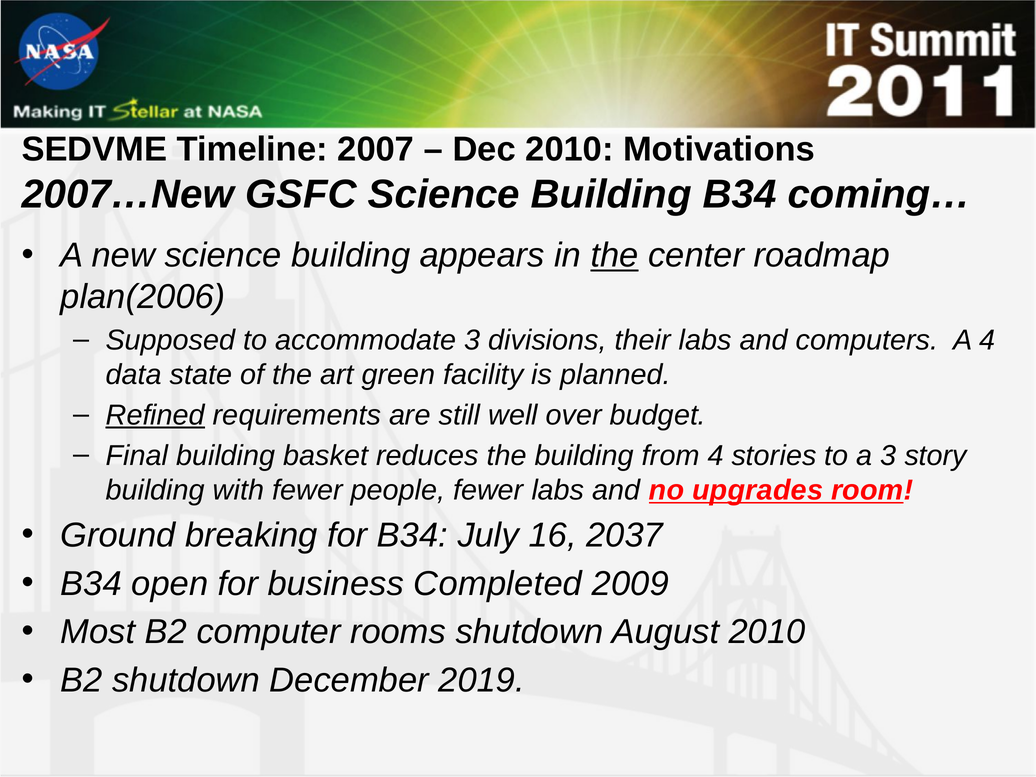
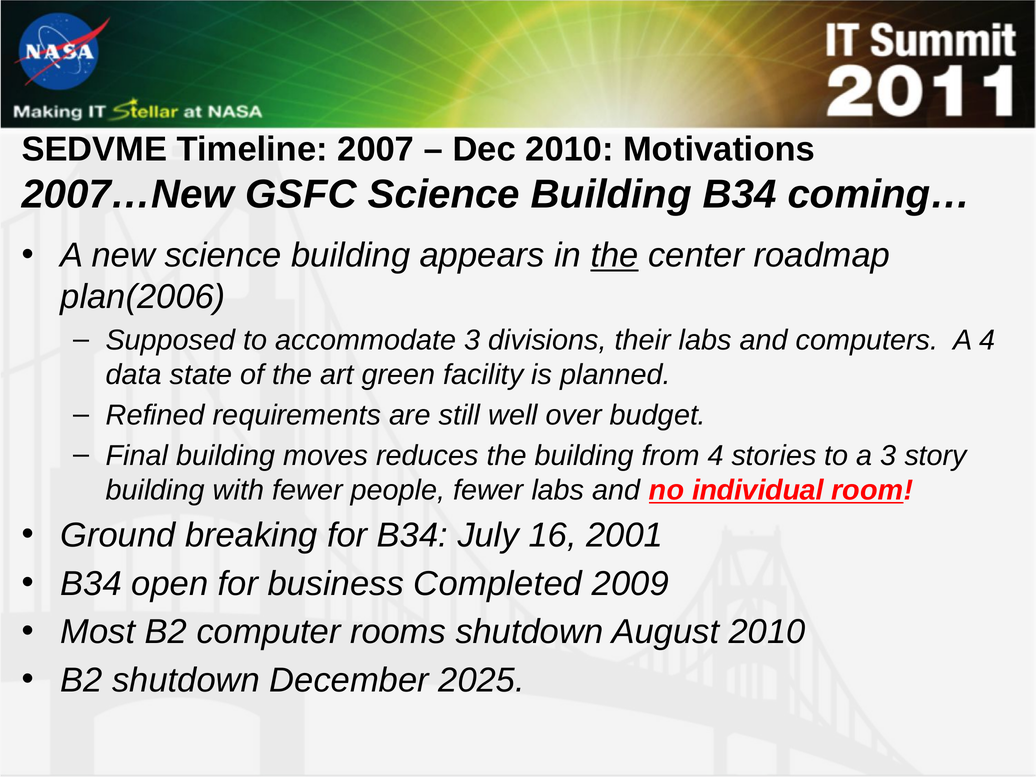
Refined underline: present -> none (155, 415)
basket: basket -> moves (326, 456)
upgrades: upgrades -> individual (758, 490)
2037: 2037 -> 2001 (625, 535)
2019: 2019 -> 2025 (482, 680)
